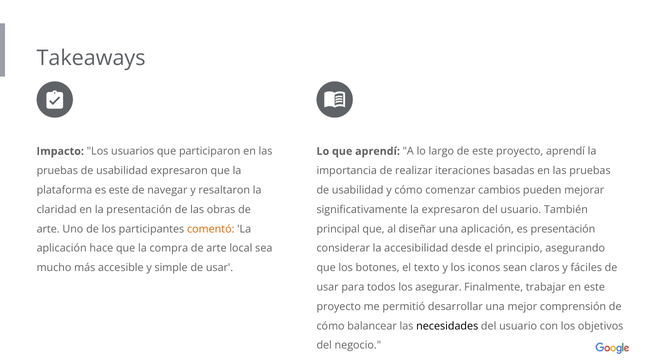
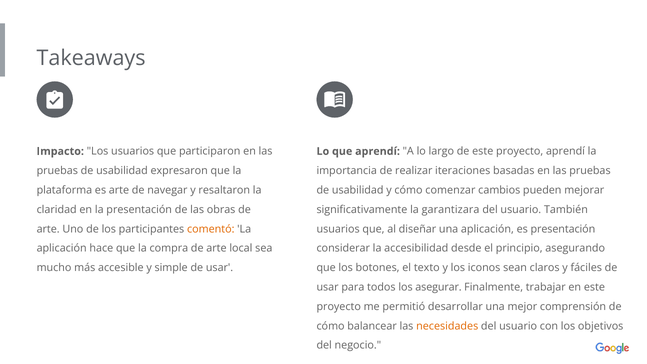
es este: este -> arte (119, 190)
la expresaron: expresaron -> garantizara (451, 210)
principal: principal -> usuarios (338, 229)
necesidades colour: black -> orange (447, 326)
